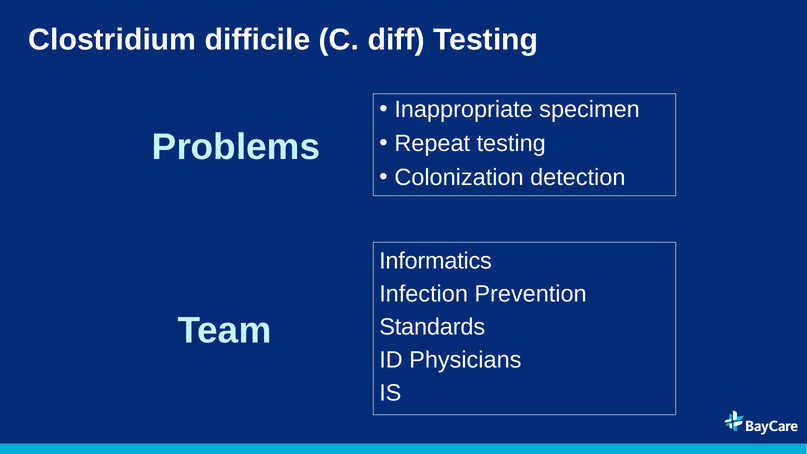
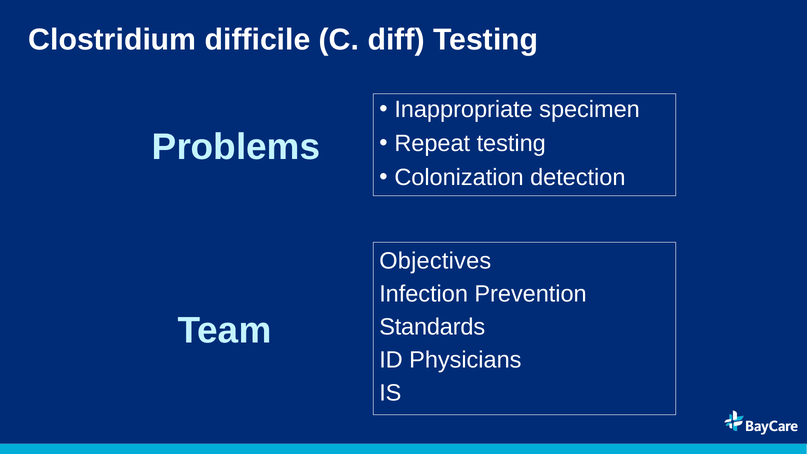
Informatics: Informatics -> Objectives (435, 261)
